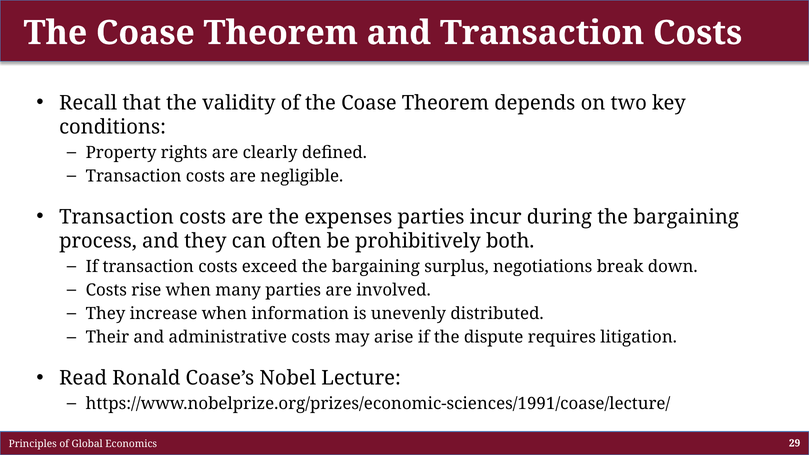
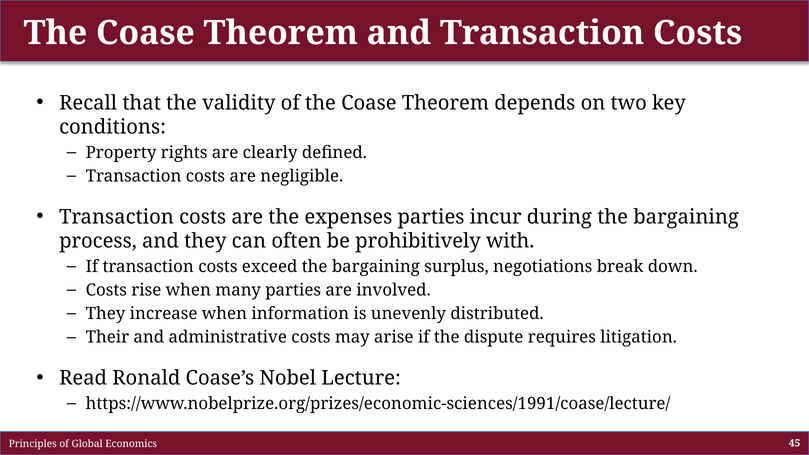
both: both -> with (510, 241)
29: 29 -> 45 (795, 443)
